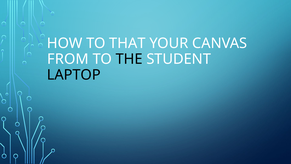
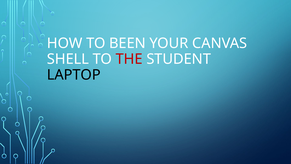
THAT: THAT -> BEEN (127, 43)
FROM: FROM -> SHELL (68, 59)
THE colour: black -> red (129, 59)
